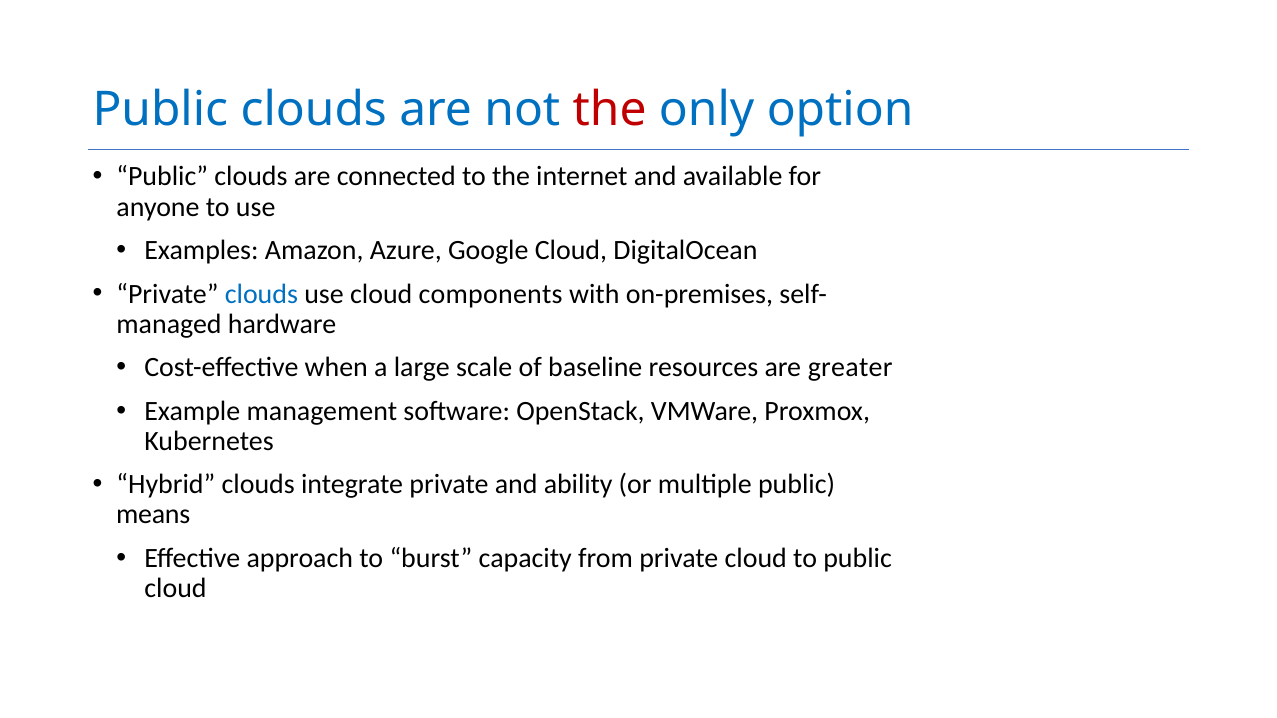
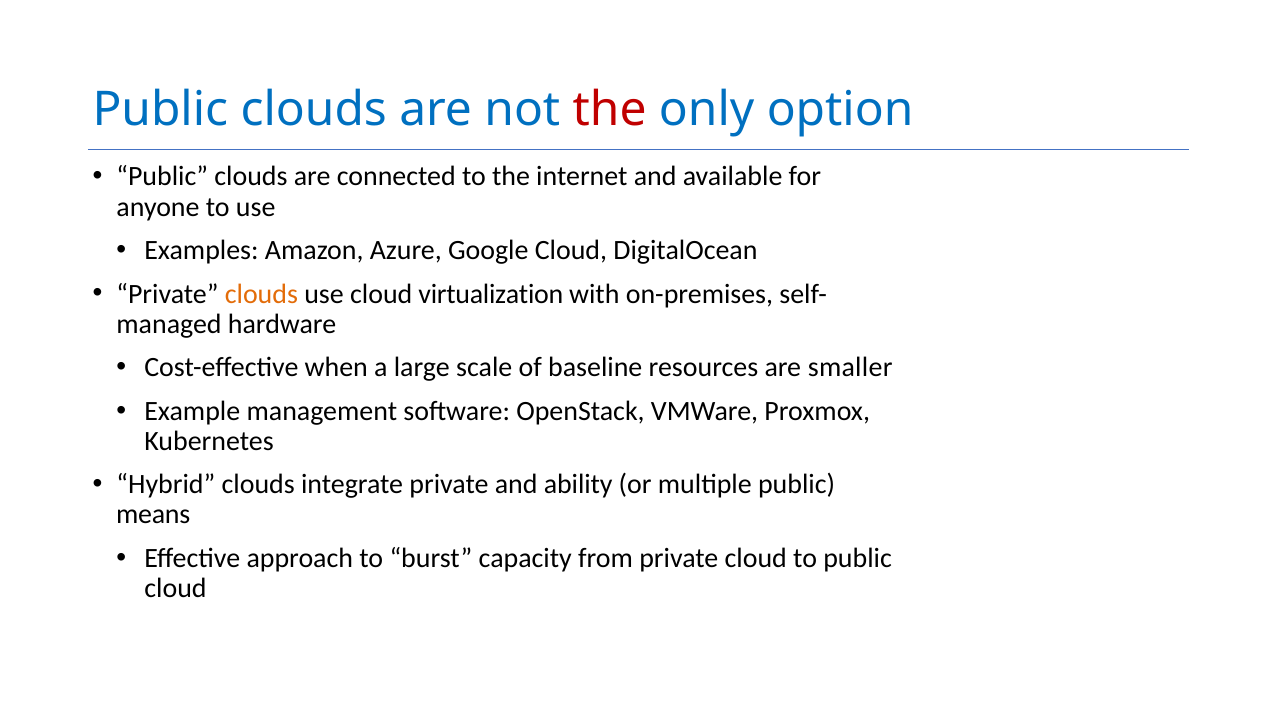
clouds colour: blue -> orange (261, 294)
components: components -> virtualization (491, 294)
greater: greater -> smaller (850, 368)
